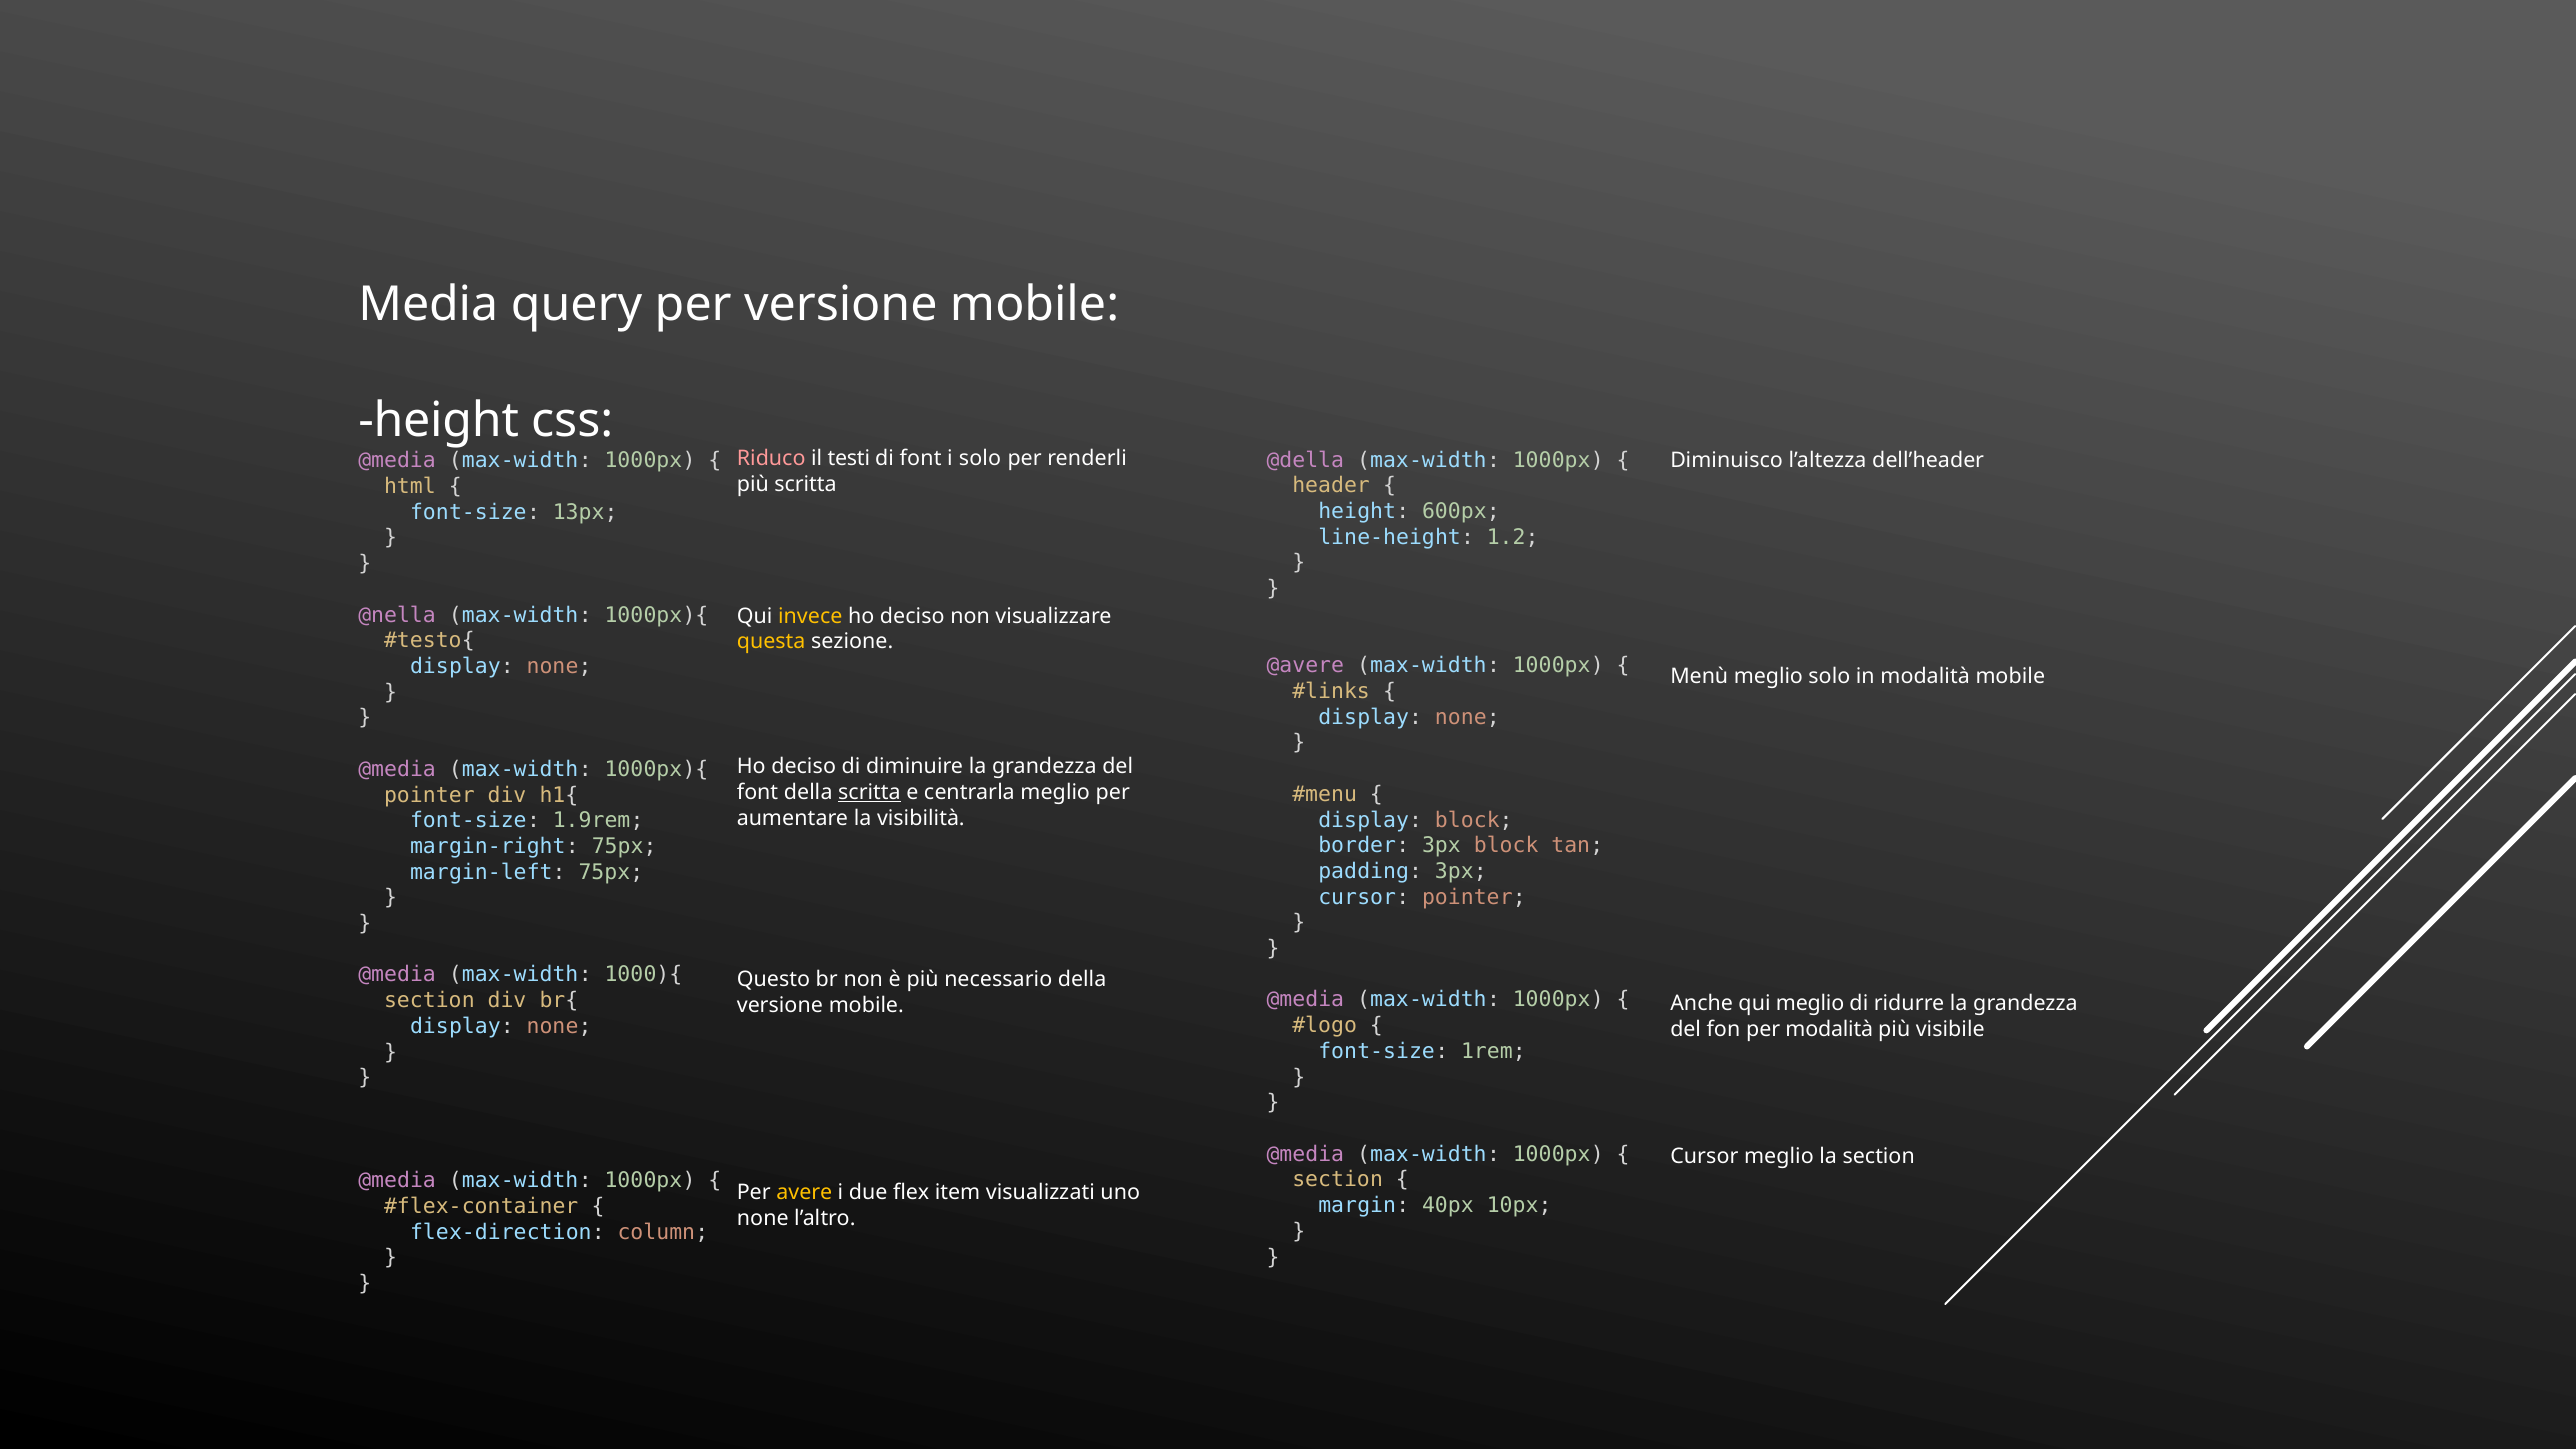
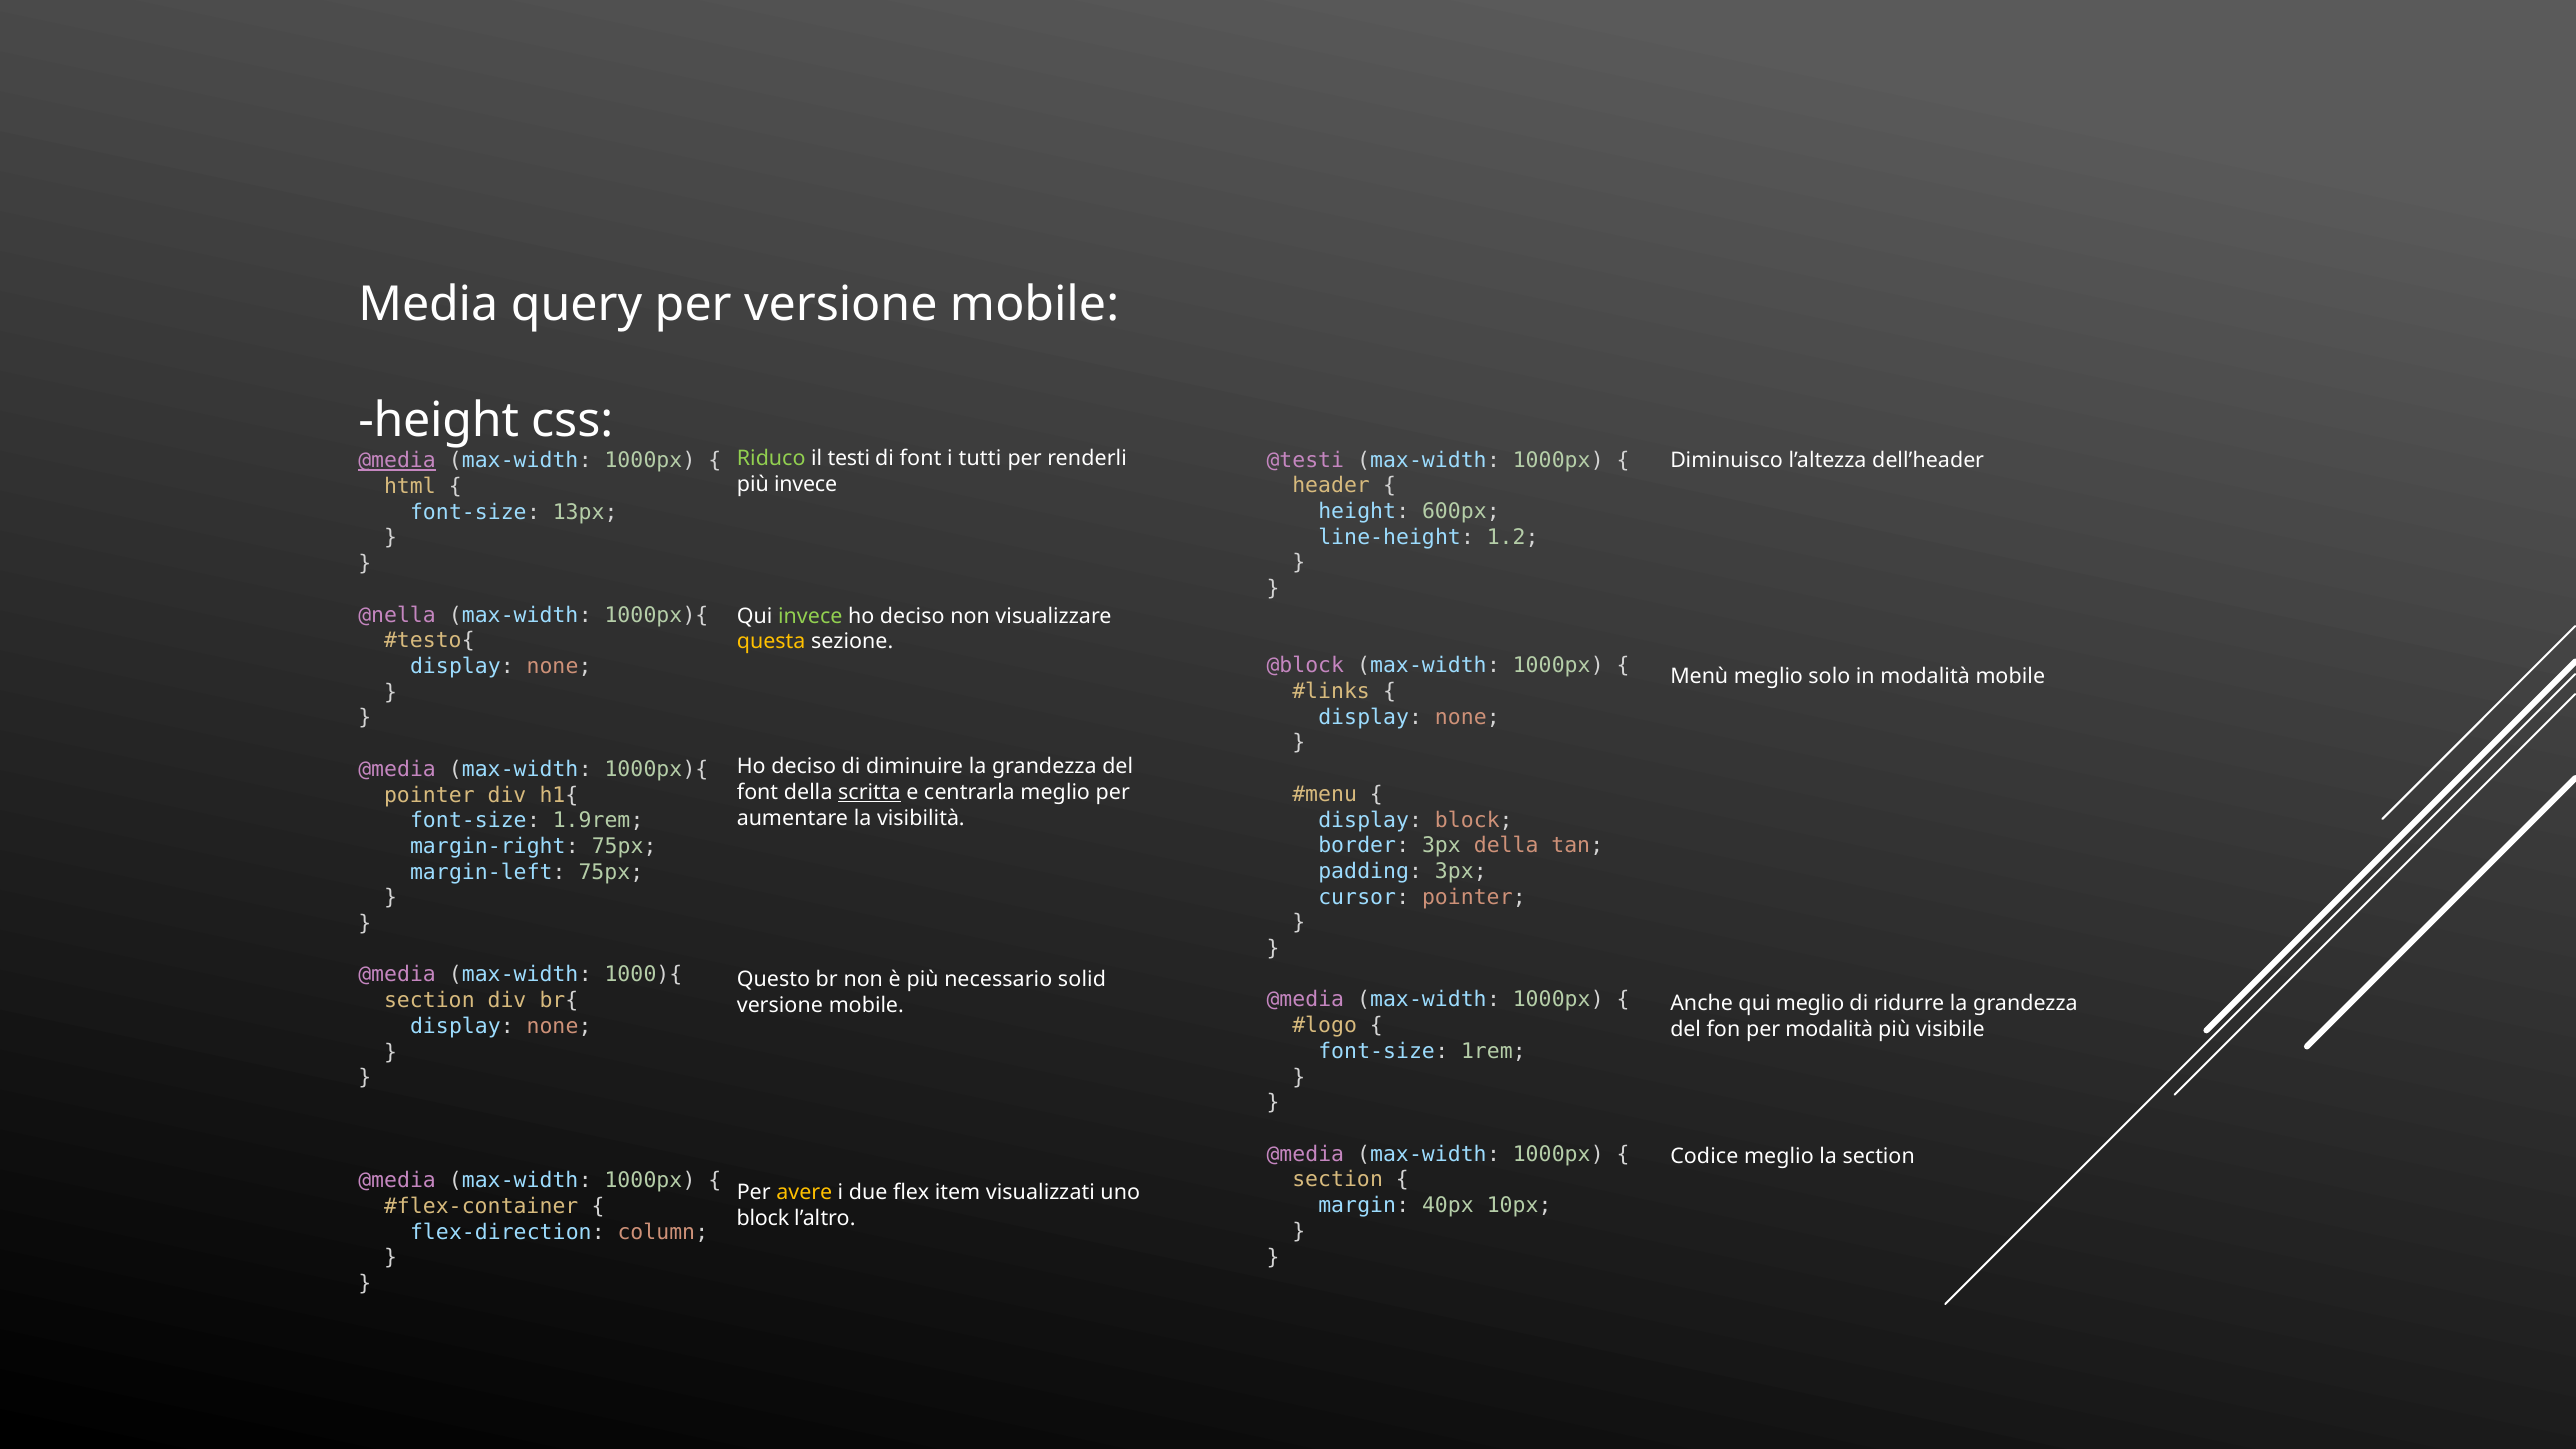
@della: @della -> @testi (1305, 460)
@media underline: none -> present (397, 461)
Riduco colour: pink -> light green (771, 459)
i solo: solo -> tutti (980, 459)
più scritta: scritta -> invece (806, 484)
invece colour: yellow -> light green (810, 616)
@avere: @avere -> @block (1305, 666)
3px block: block -> della (1506, 846)
necessario della: della -> solid (1082, 980)
Cursor: Cursor -> Codice (1704, 1157)
none: none -> block (763, 1218)
